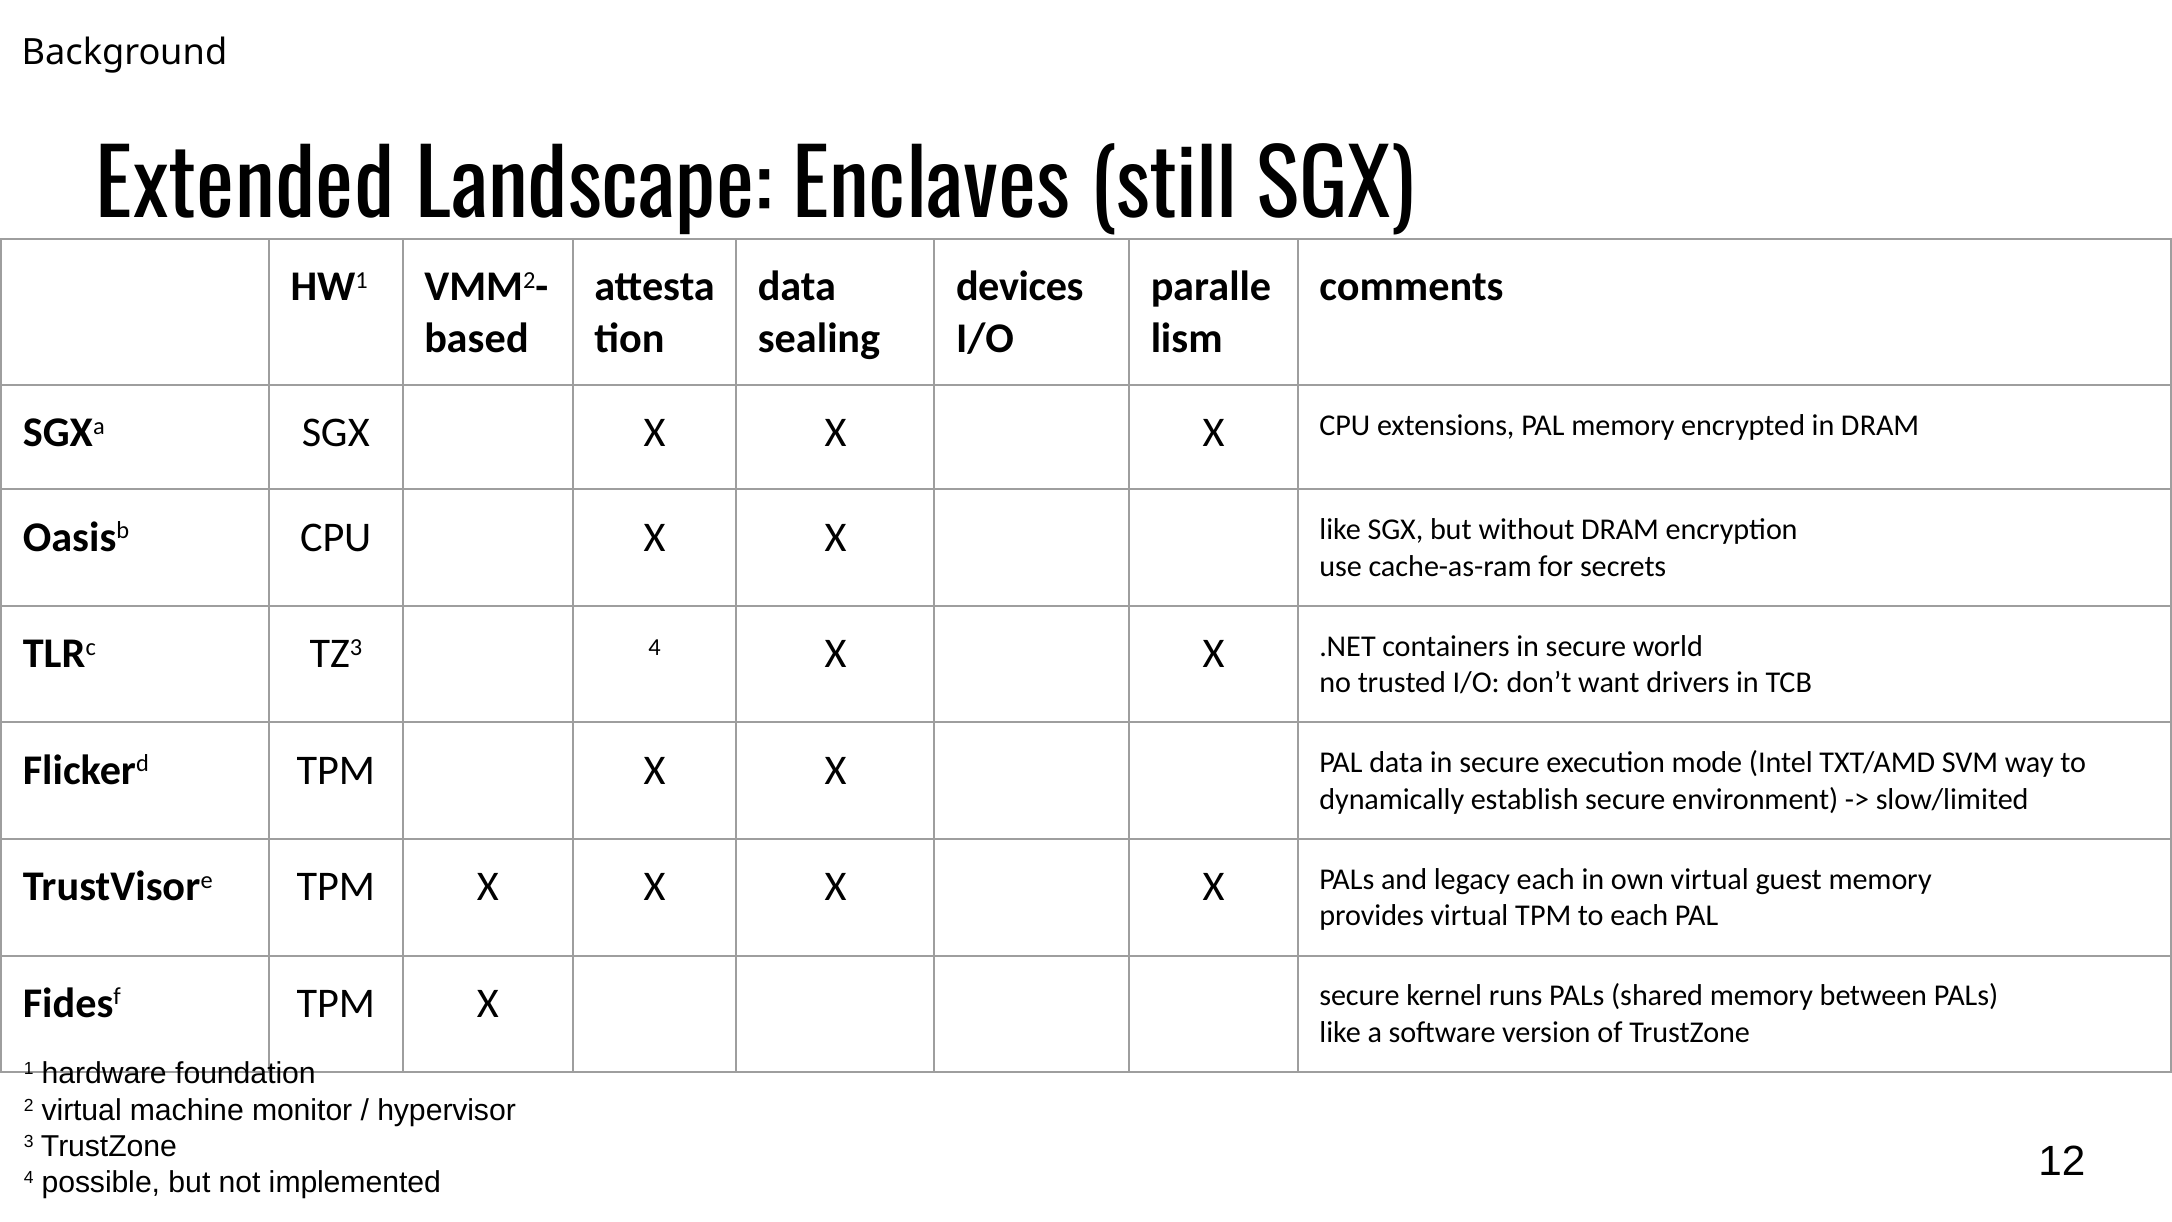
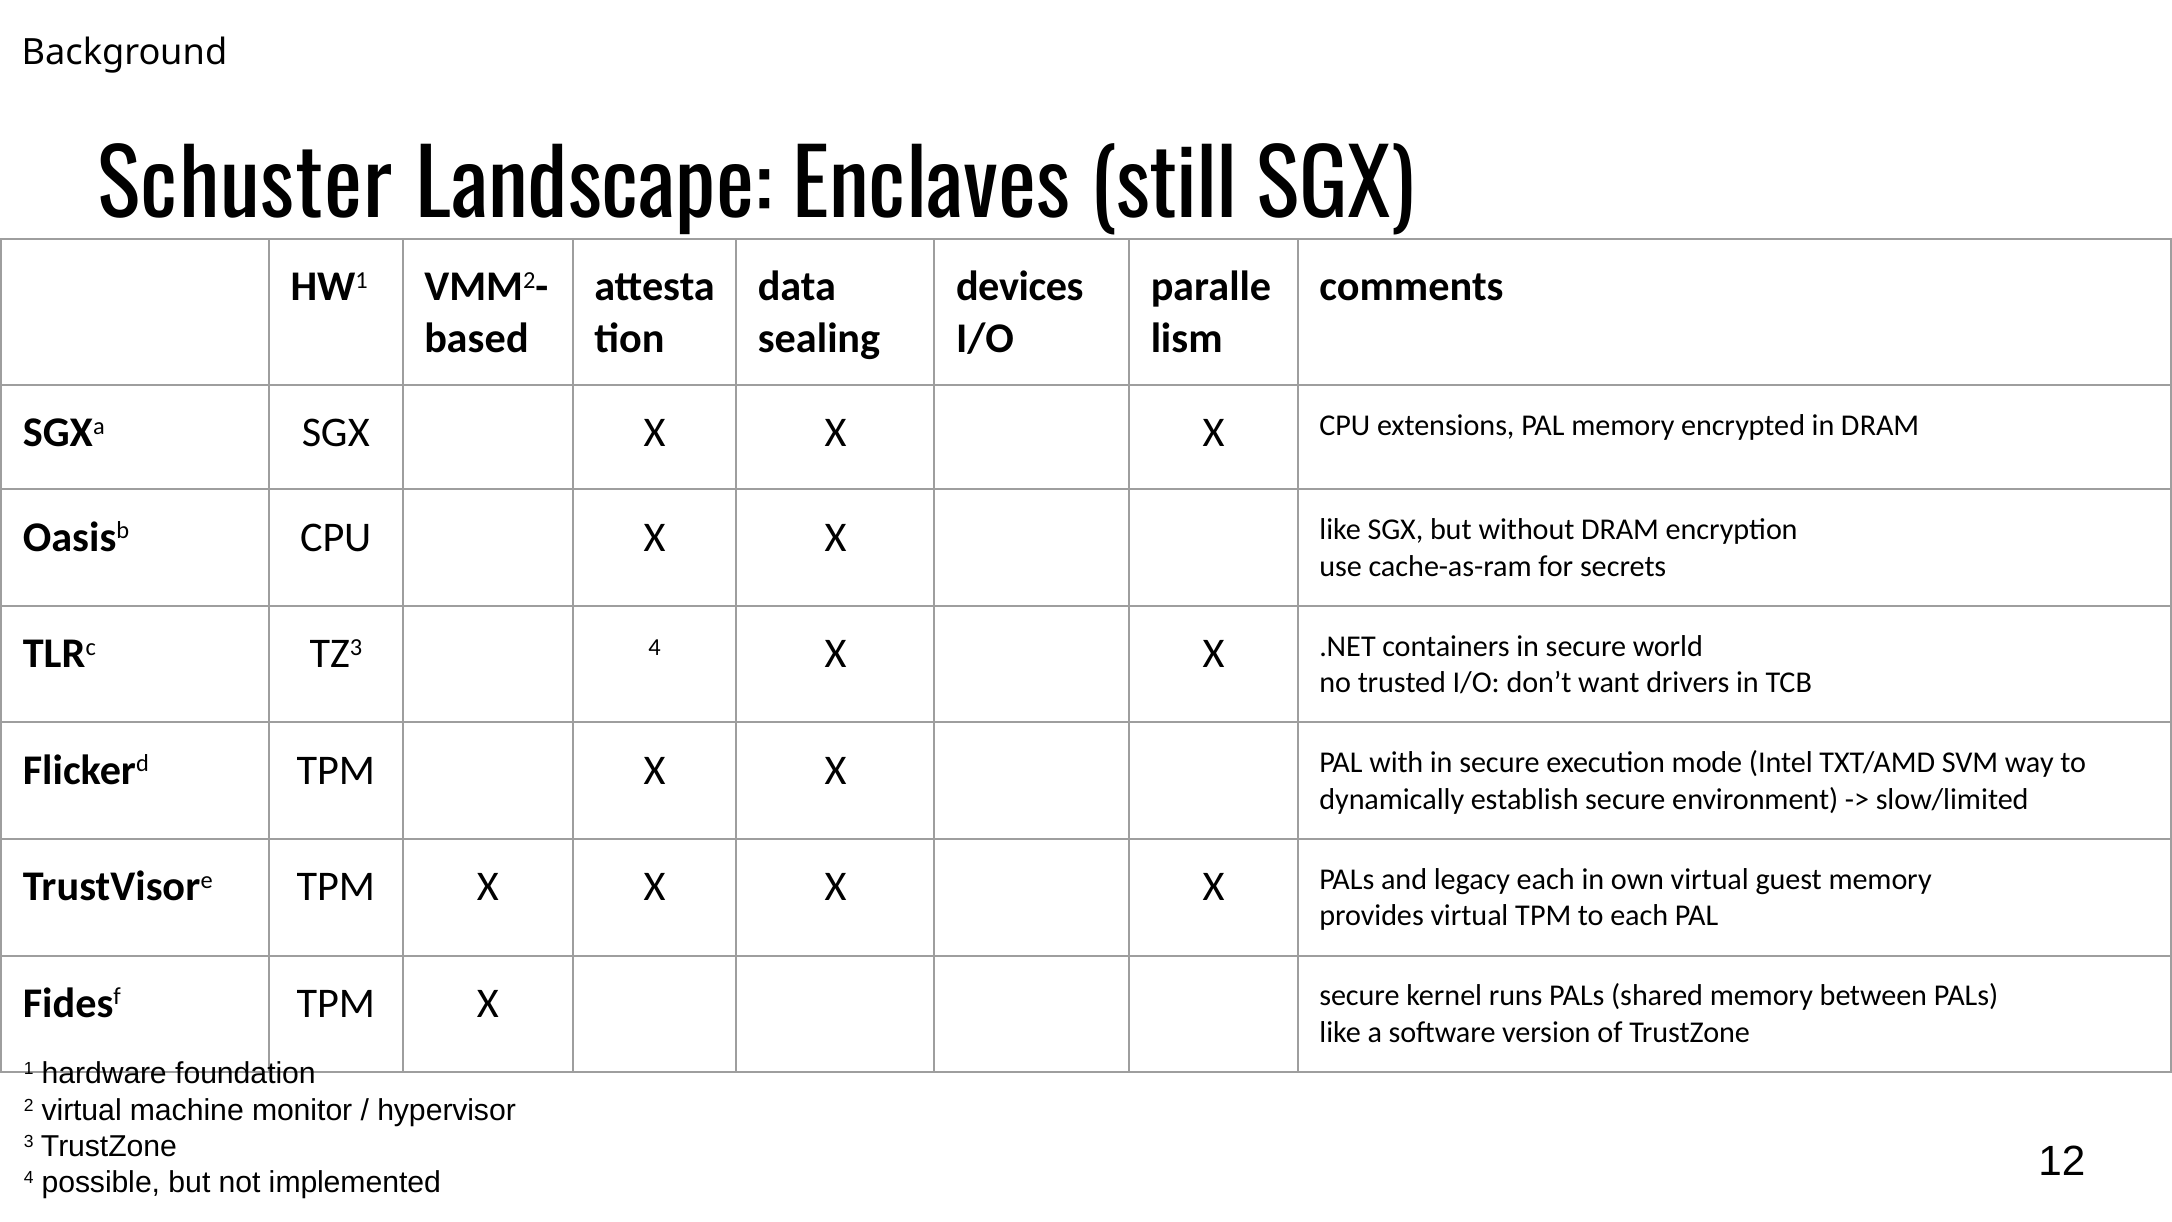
Extended: Extended -> Schuster (245, 188)
PAL data: data -> with (1396, 763)
